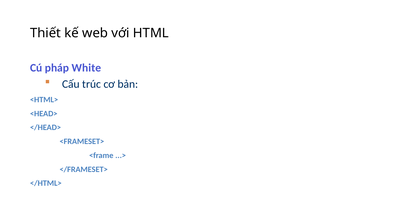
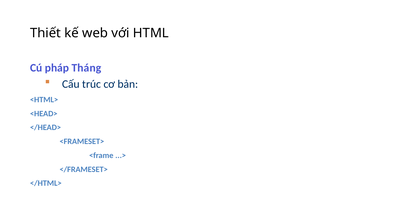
White: White -> Tháng (86, 68)
